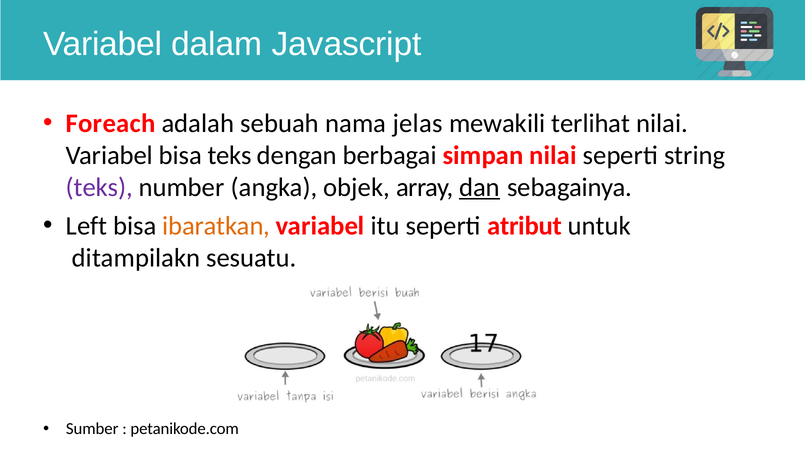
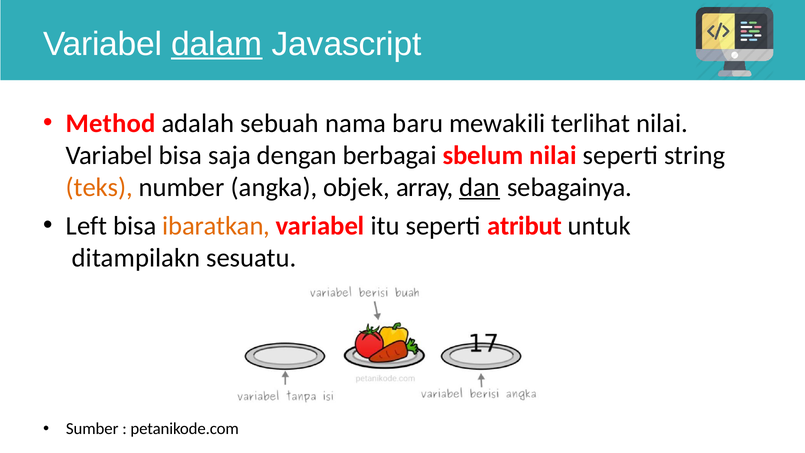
dalam underline: none -> present (217, 44)
Foreach: Foreach -> Method (111, 123)
jelas: jelas -> baru (418, 123)
bisa teks: teks -> saja (229, 155)
simpan: simpan -> sbelum (483, 155)
teks colour: purple -> orange (99, 187)
